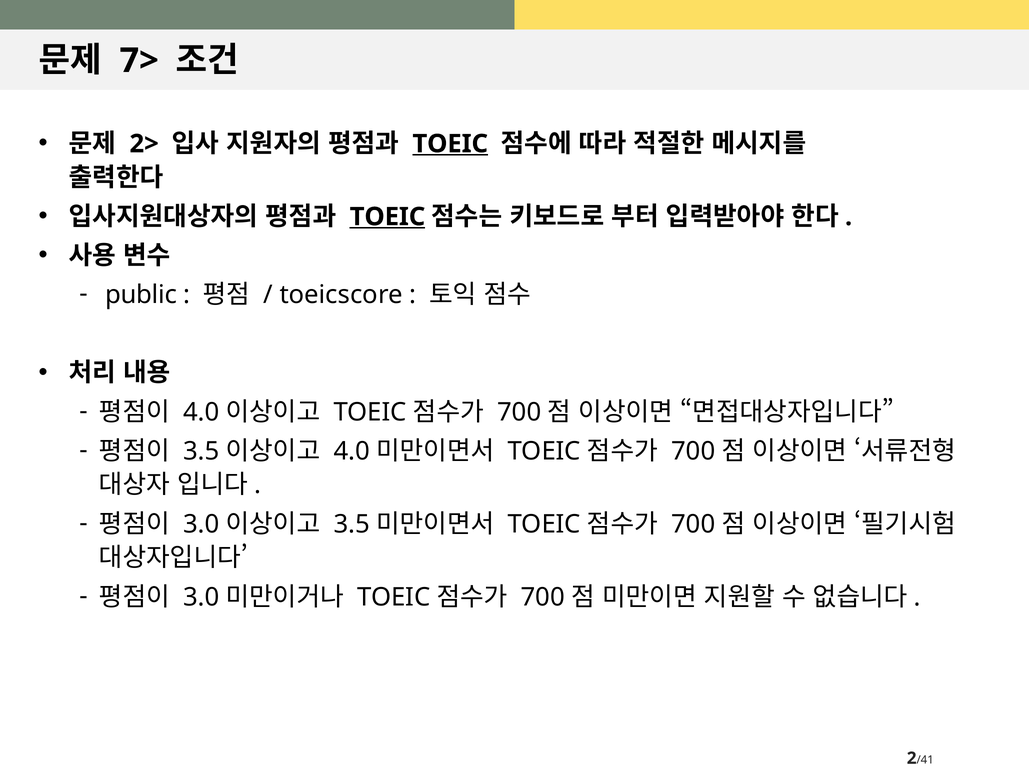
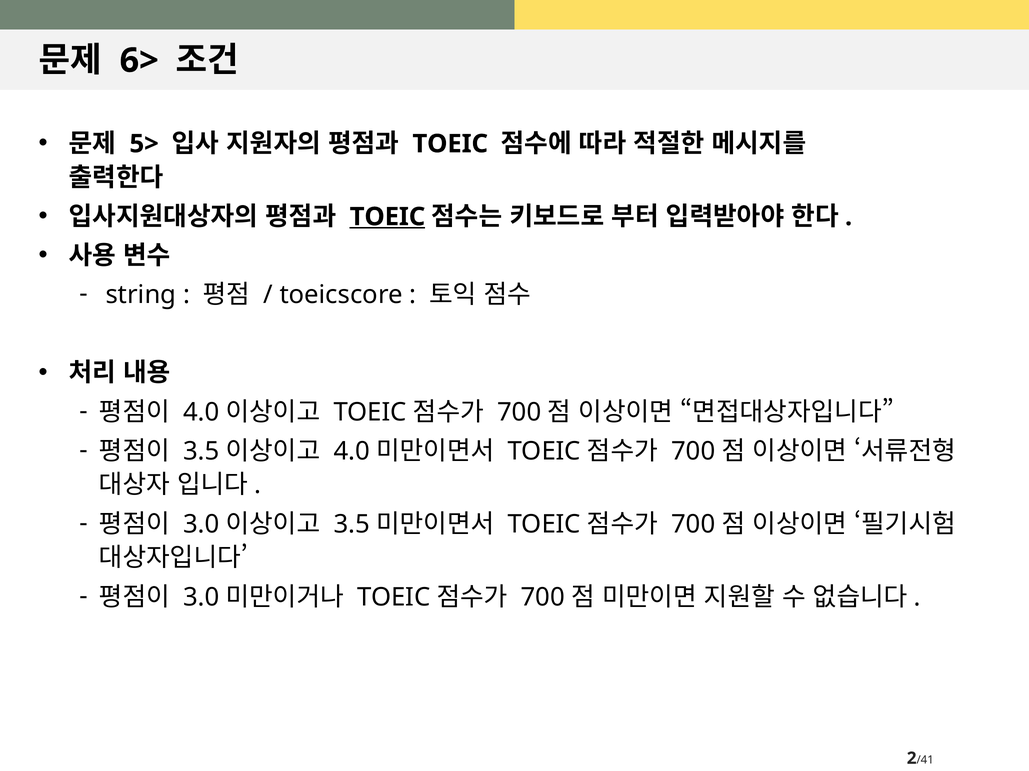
7>: 7> -> 6> (139, 61)
2>: 2> -> 5> (144, 144)
TOEIC underline: present -> none (450, 144)
public: public -> string (141, 295)
